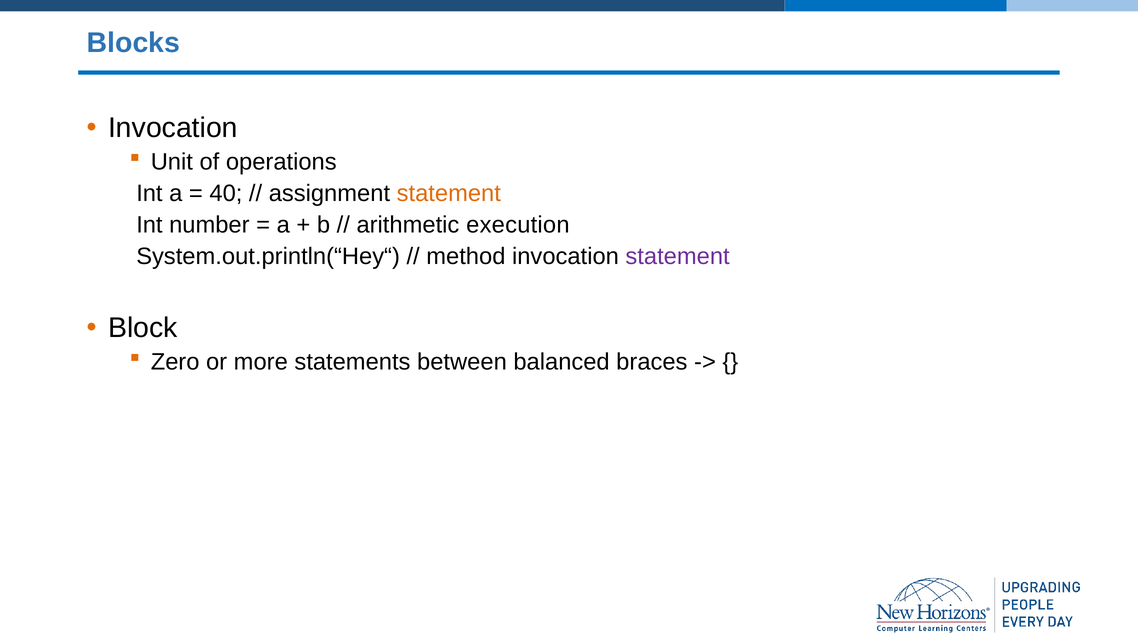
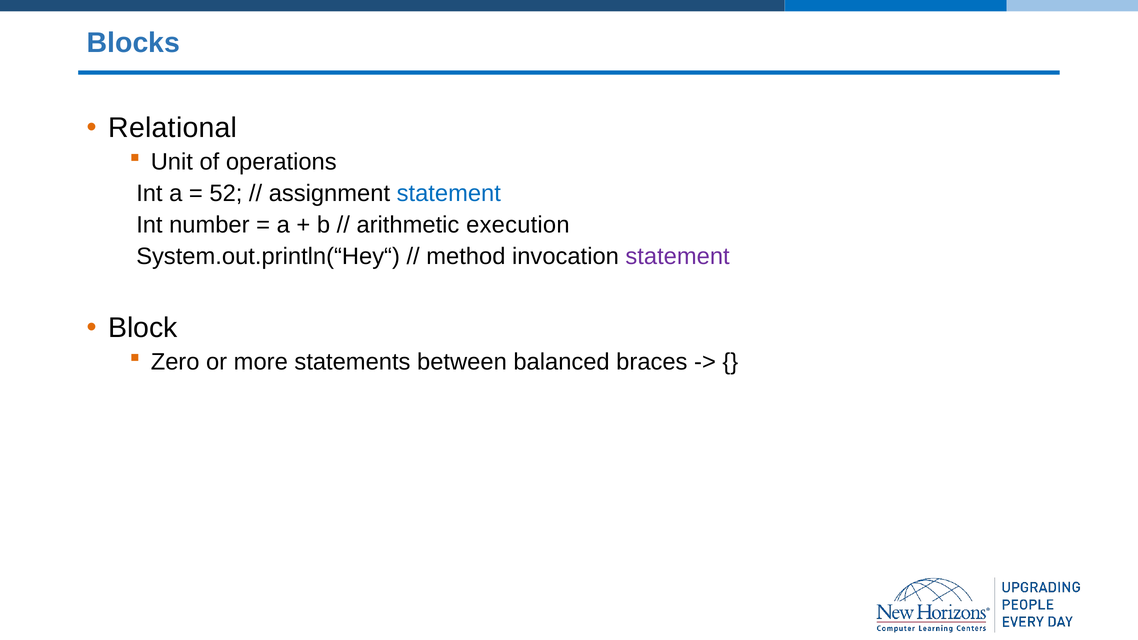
Invocation: Invocation -> Relational (173, 128)
40: 40 -> 52 (226, 193)
statement colour: orange -> blue (449, 193)
